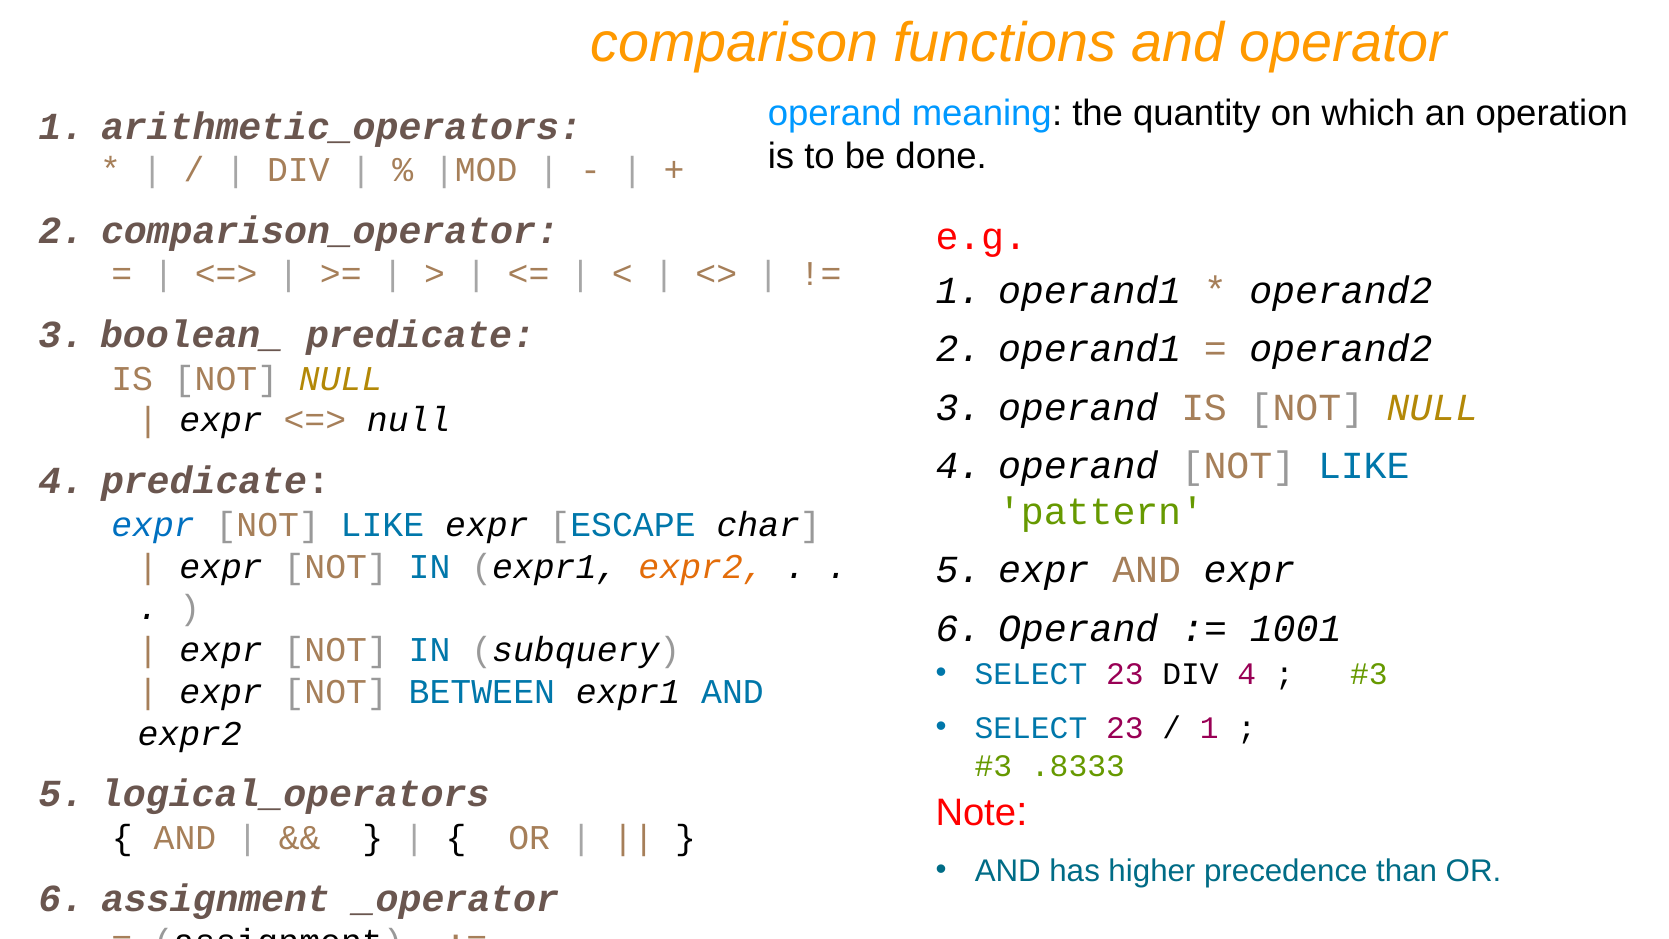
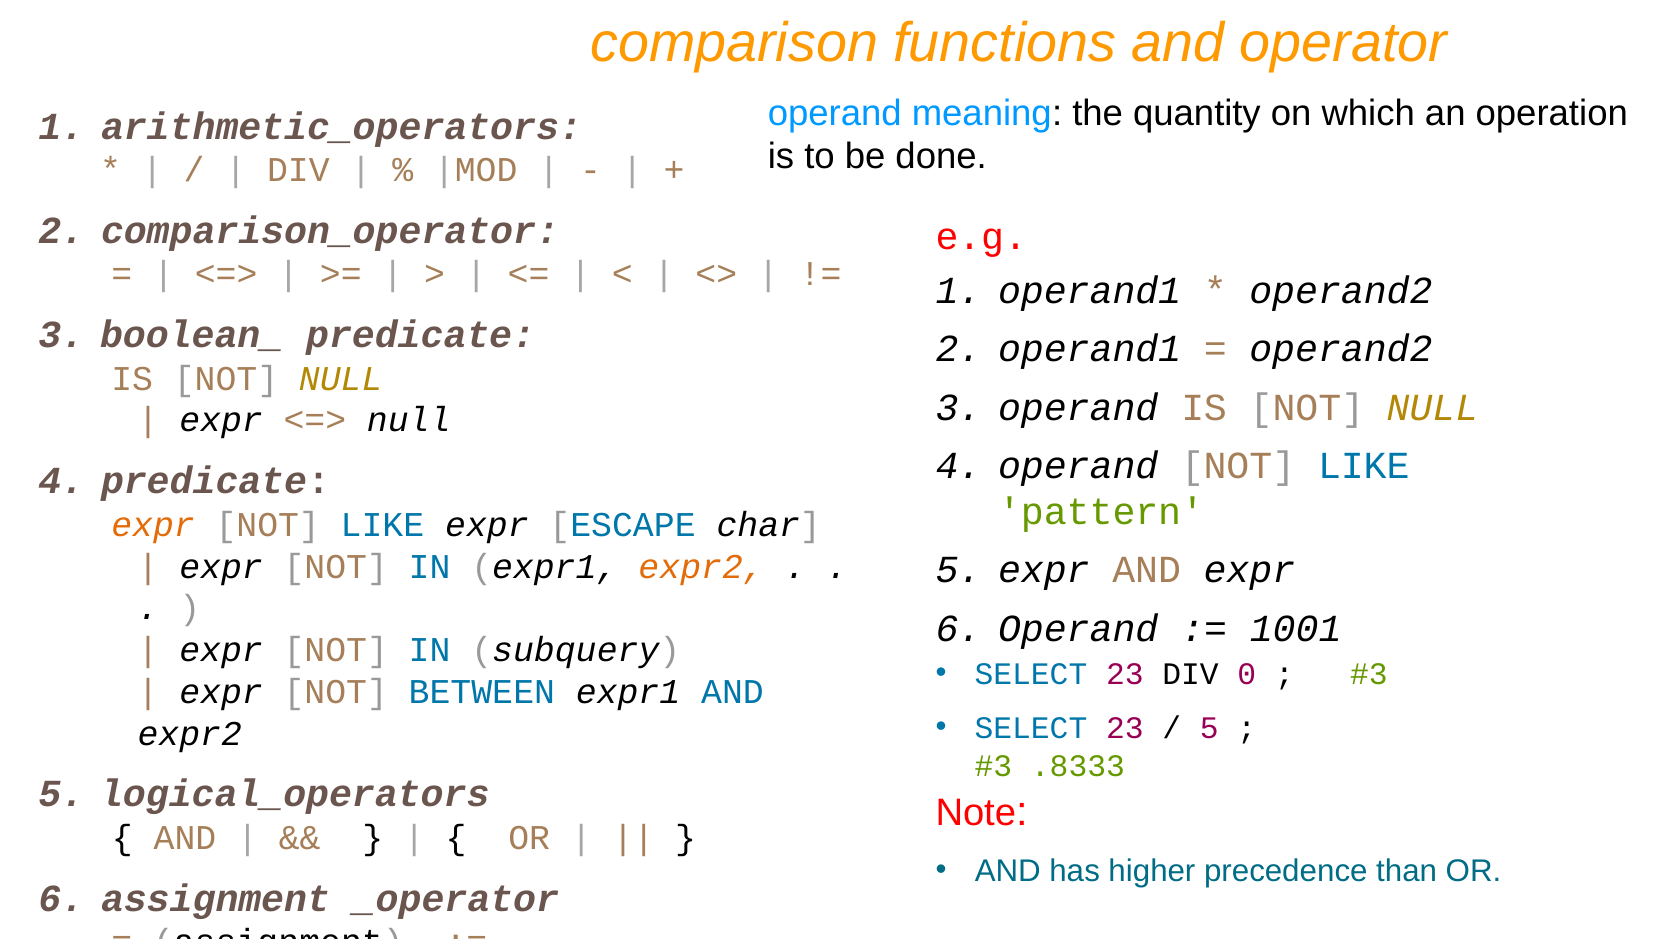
expr colour: blue -> orange (153, 525)
DIV 4: 4 -> 0 (1247, 674)
1: 1 -> 5 (1209, 728)
